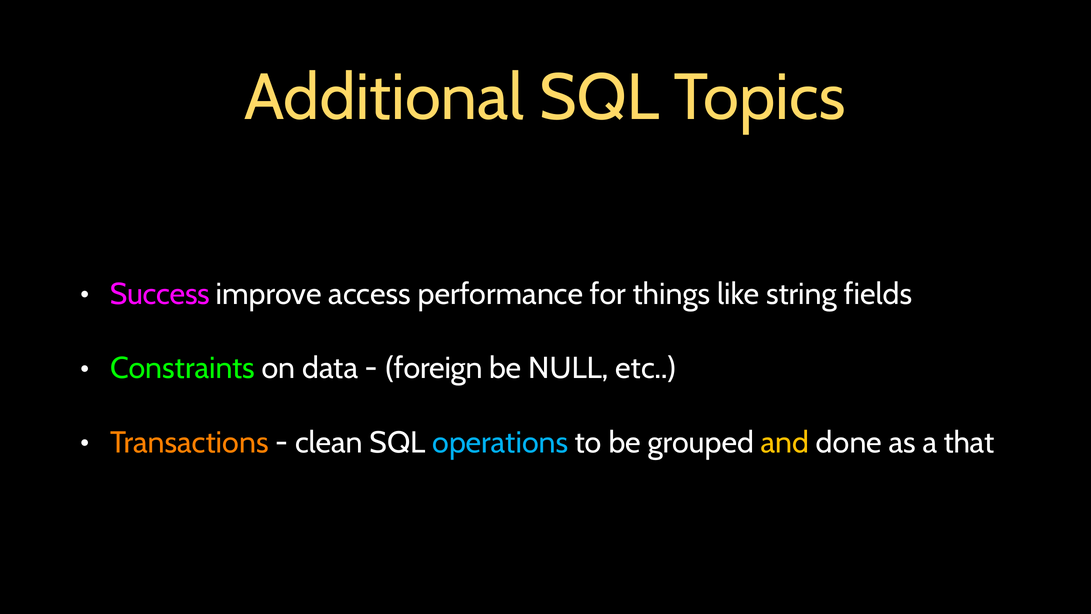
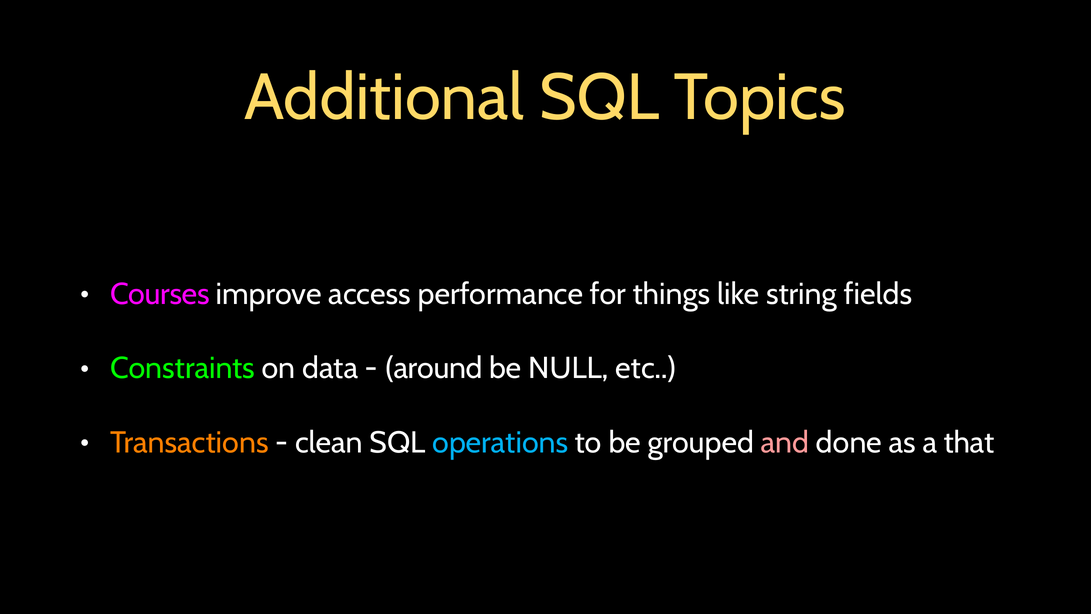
Success: Success -> Courses (160, 294)
foreign: foreign -> around (434, 368)
and colour: yellow -> pink (785, 442)
